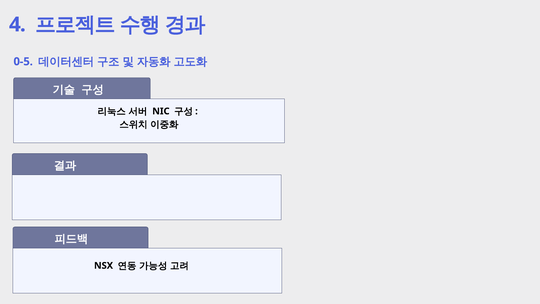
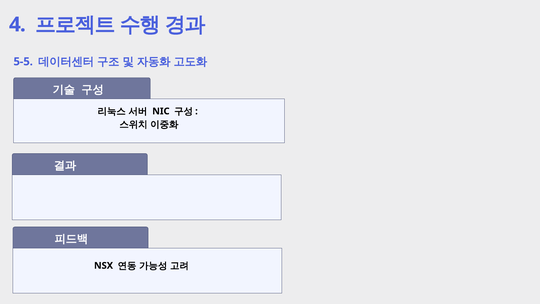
0-5: 0-5 -> 5-5 (23, 62)
